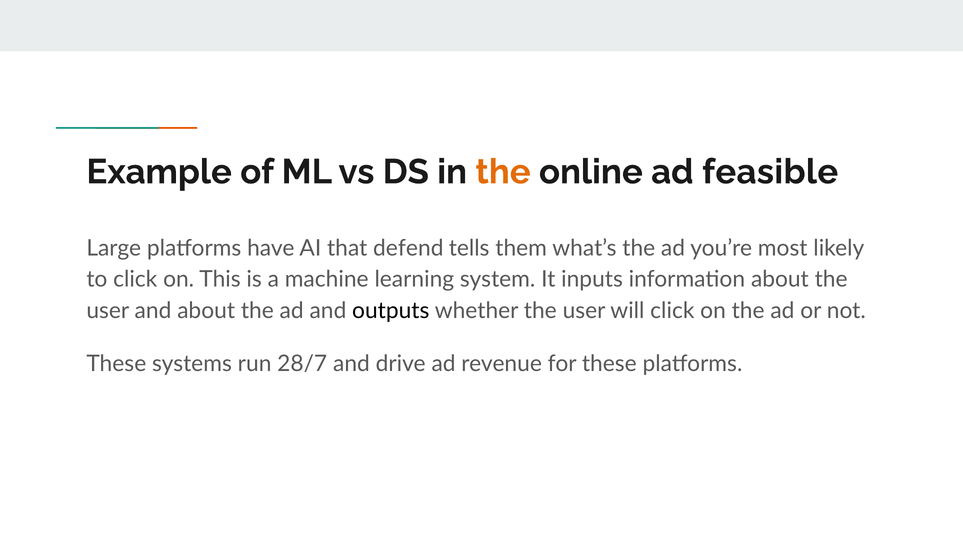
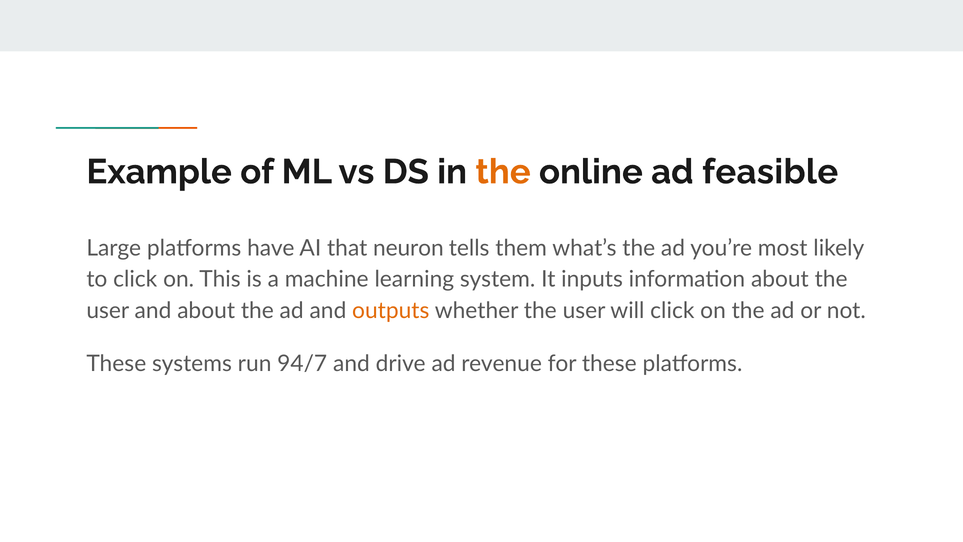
defend: defend -> neuron (408, 248)
outputs colour: black -> orange (391, 311)
28/7: 28/7 -> 94/7 (302, 363)
